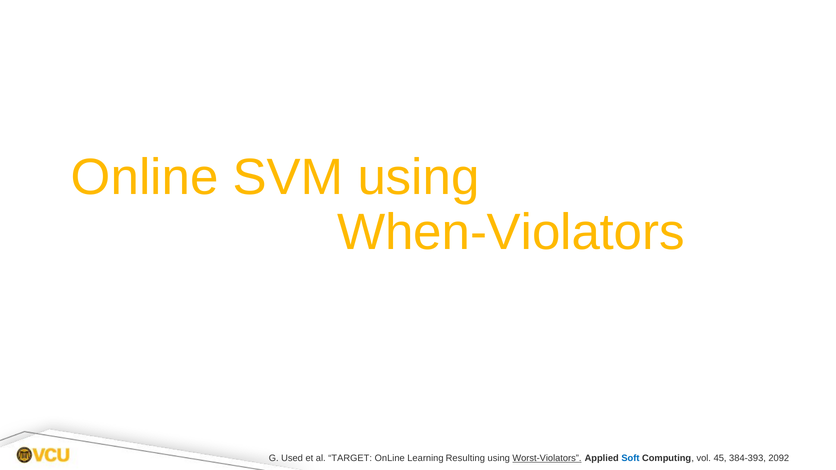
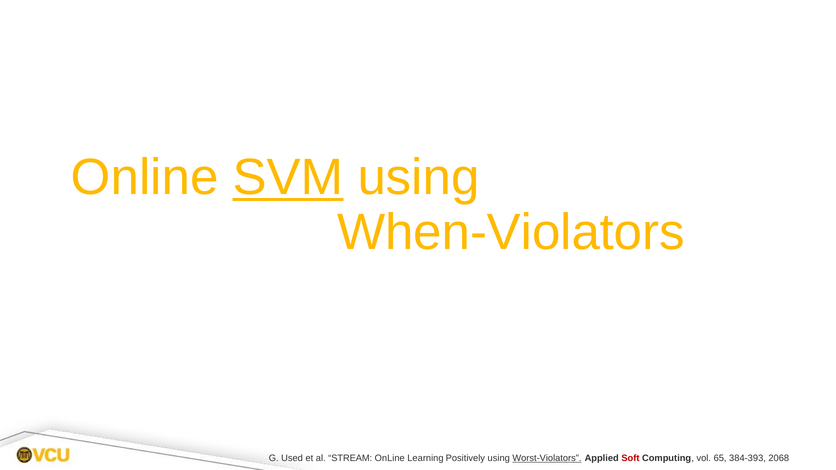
SVM underline: none -> present (288, 177)
TARGET: TARGET -> STREAM (350, 459)
Resulting: Resulting -> Positively (465, 459)
Soft colour: blue -> red (630, 459)
45: 45 -> 65 (720, 459)
2092: 2092 -> 2068 (779, 459)
